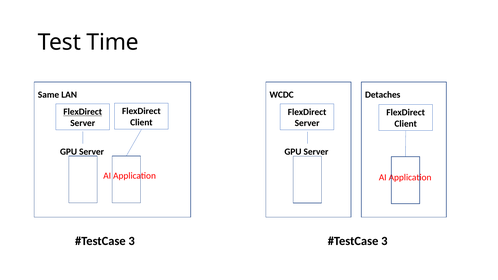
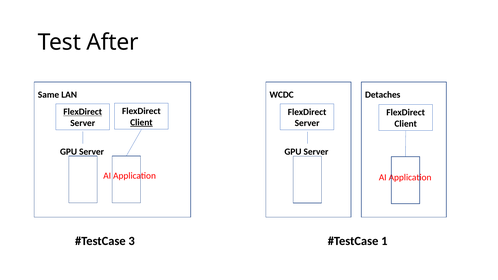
Time: Time -> After (113, 42)
Client underline: none -> present (141, 122)
3: 3 -> 1 (384, 241)
